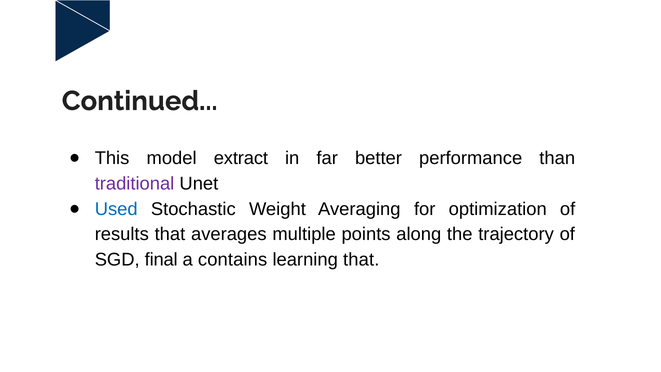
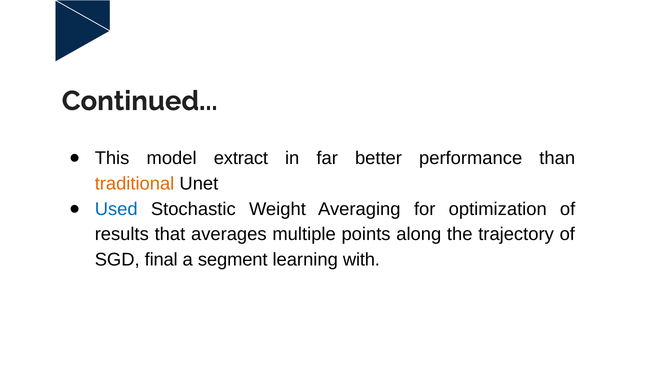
traditional colour: purple -> orange (135, 184)
contains: contains -> segment (233, 260)
learning that: that -> with (361, 260)
